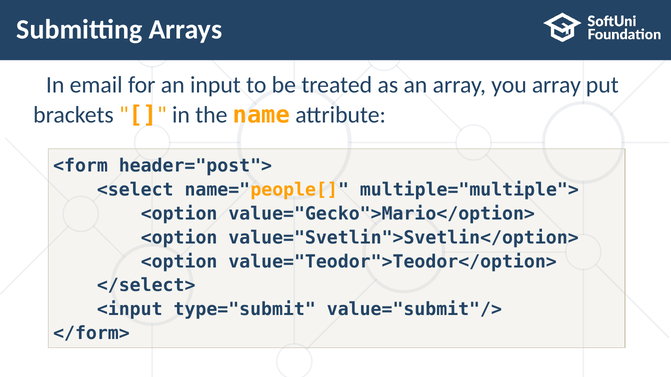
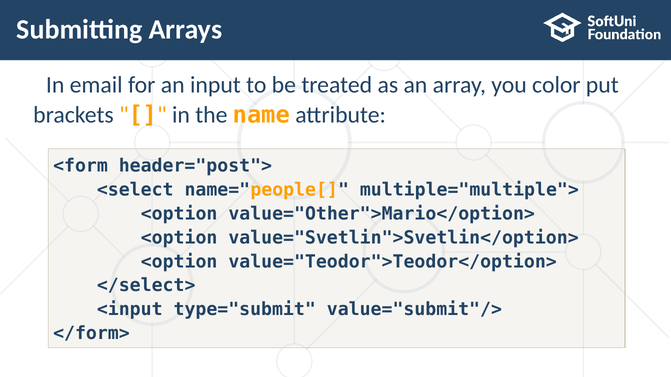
you array: array -> color (556, 85)
value="Gecko">Mario</option>: value="Gecko">Mario</option> -> value="Other">Mario</option> (382, 214)
